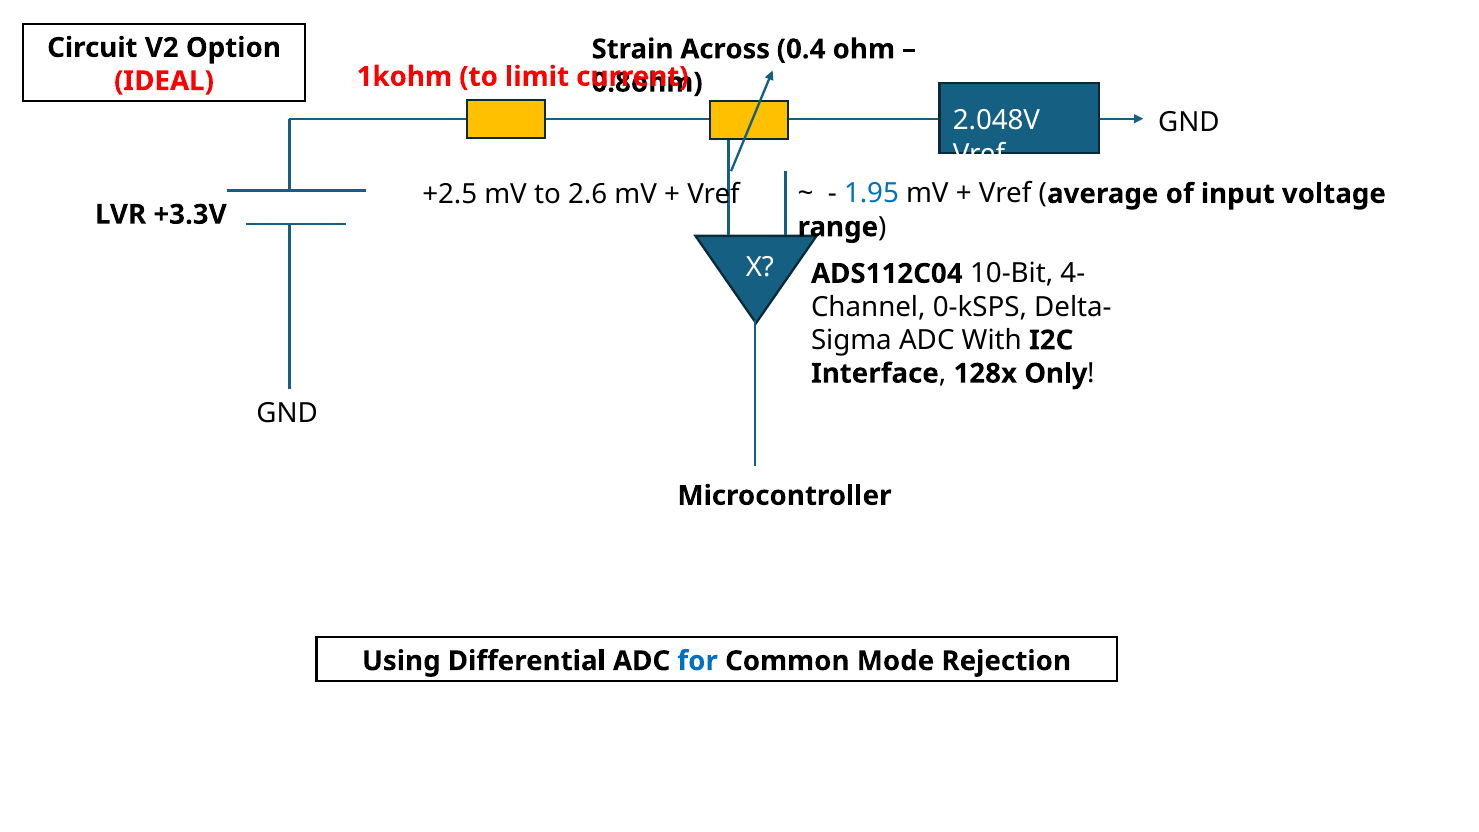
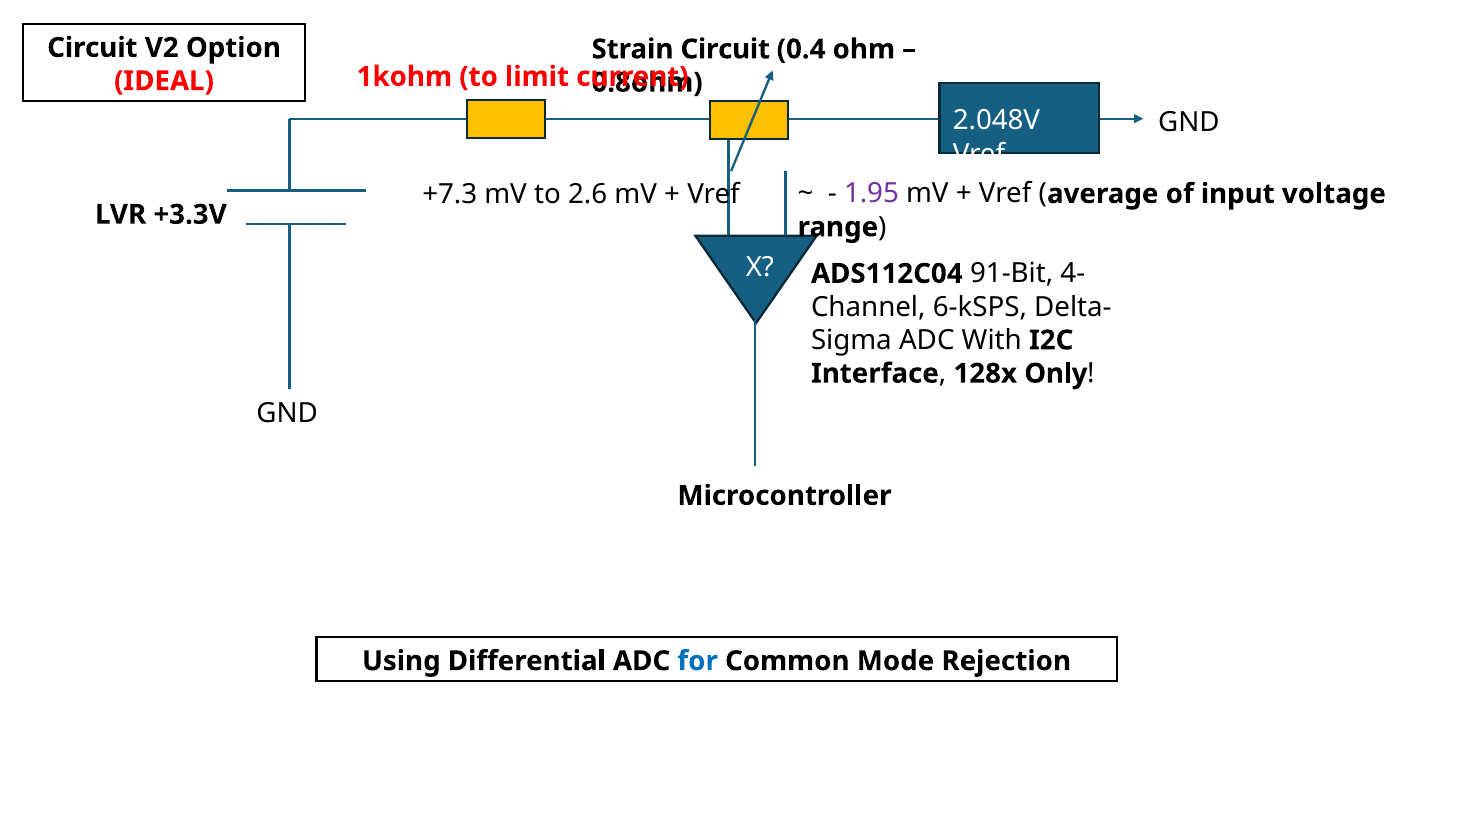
Strain Across: Across -> Circuit (725, 49)
+2.5: +2.5 -> +7.3 (450, 194)
1.95 colour: blue -> purple (871, 194)
10-Bit: 10-Bit -> 91-Bit (1012, 274)
0-kSPS: 0-kSPS -> 6-kSPS (980, 307)
